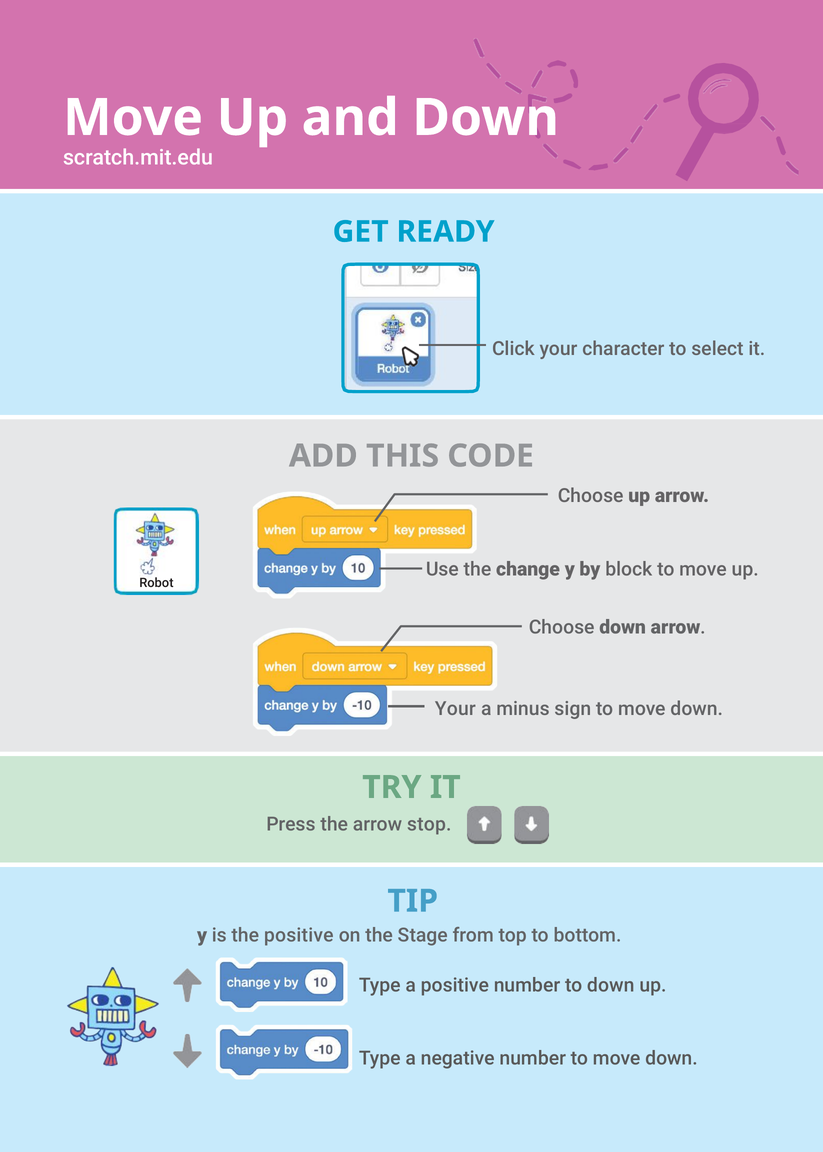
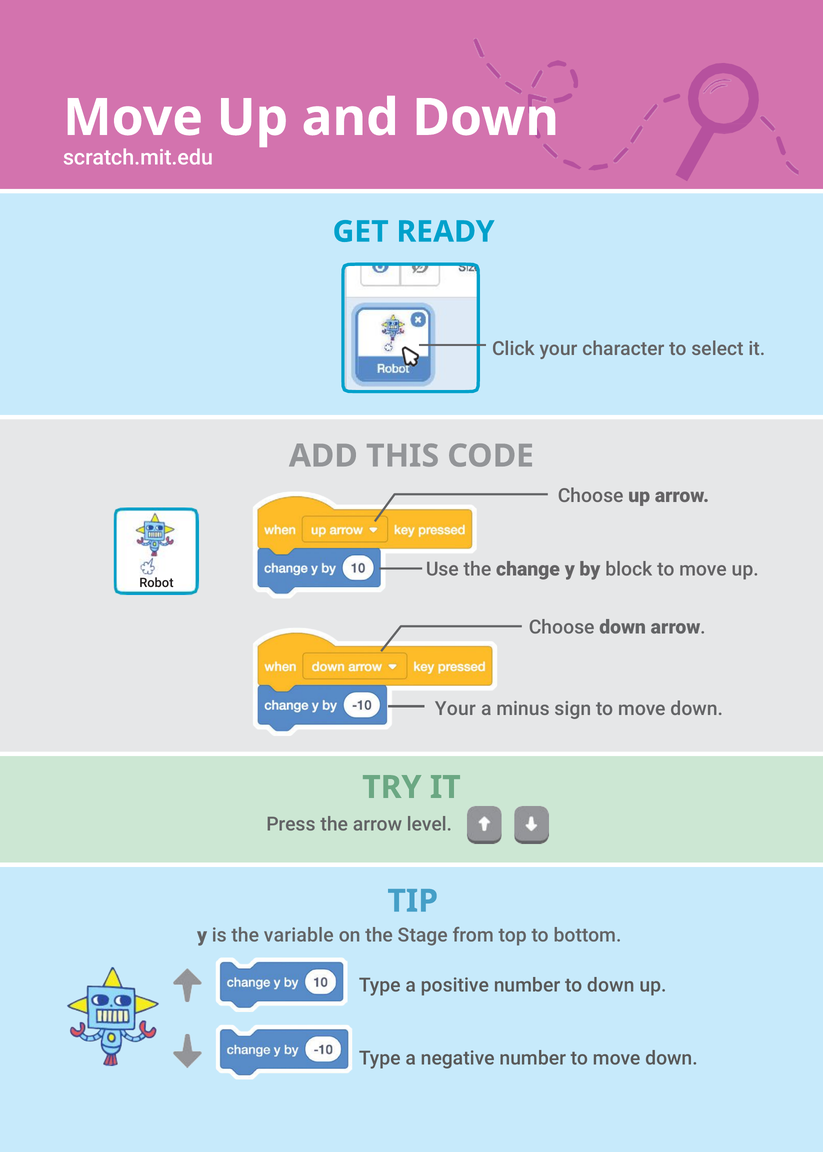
stop: stop -> level (429, 825)
the positive: positive -> variable (299, 936)
